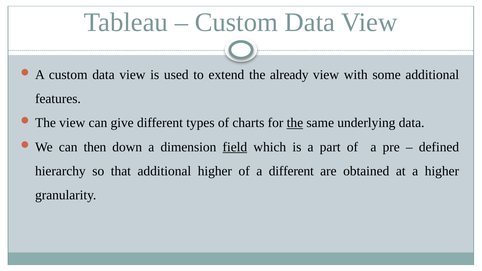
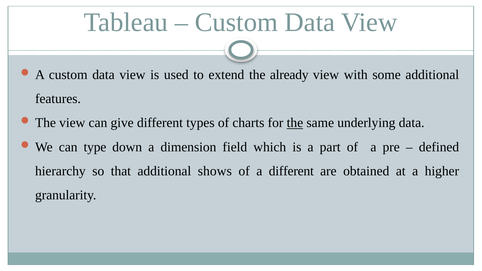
then: then -> type (95, 147)
field underline: present -> none (235, 147)
additional higher: higher -> shows (215, 171)
